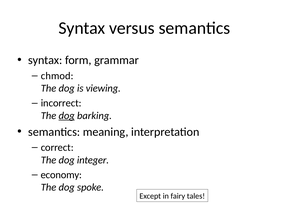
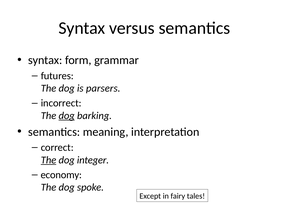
chmod: chmod -> futures (57, 76)
viewing: viewing -> parsers (103, 88)
The underline: none -> present (49, 160)
